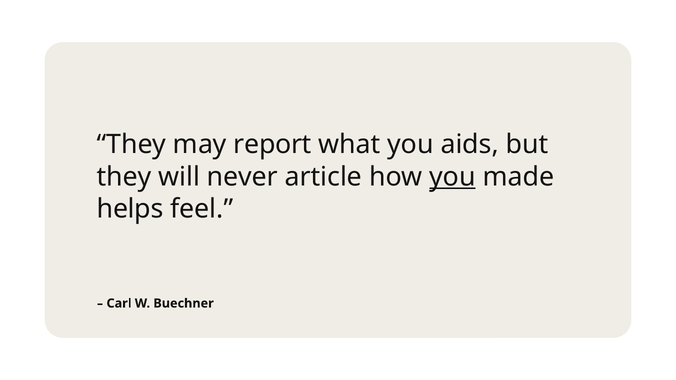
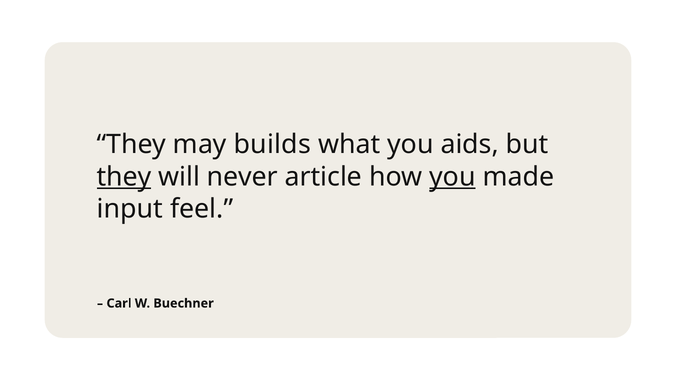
report: report -> builds (272, 145)
they underline: none -> present (124, 177)
helps: helps -> input (130, 209)
